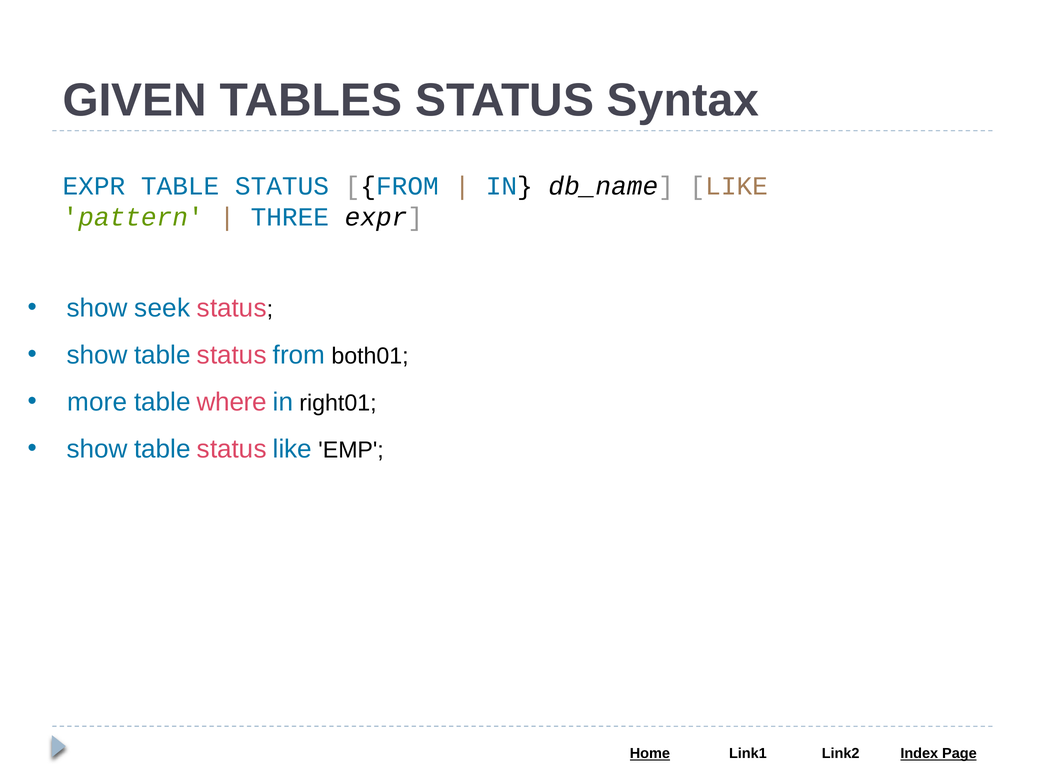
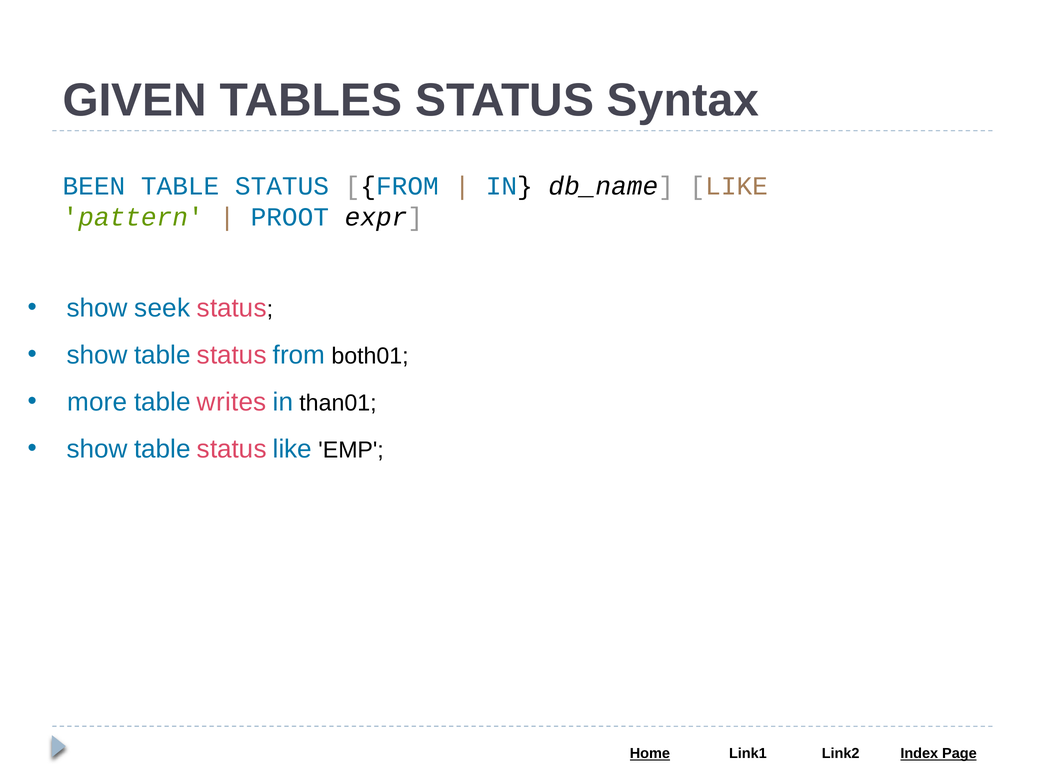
EXPR: EXPR -> BEEN (94, 186)
THREE: THREE -> PROOT (290, 217)
where: where -> writes (232, 402)
right01: right01 -> than01 (338, 403)
